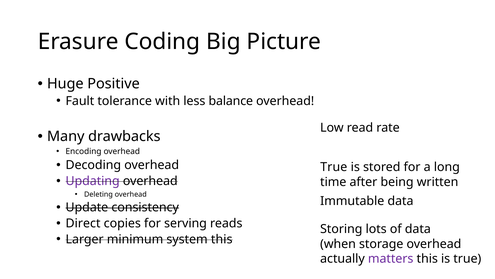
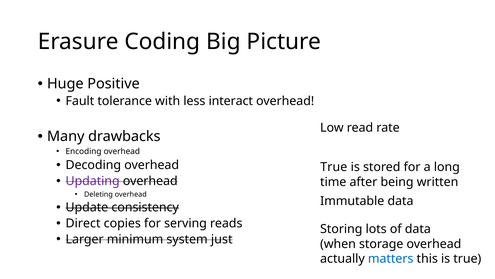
balance: balance -> interact (231, 101)
system this: this -> just (222, 239)
matters colour: purple -> blue (391, 258)
